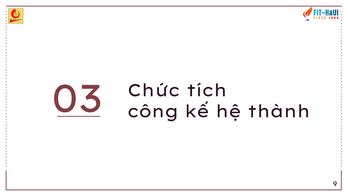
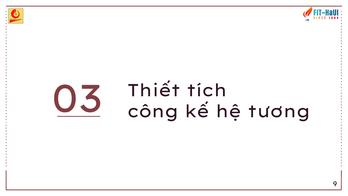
Chức: Chức -> Thiết (154, 91)
thành: thành -> tương (279, 111)
